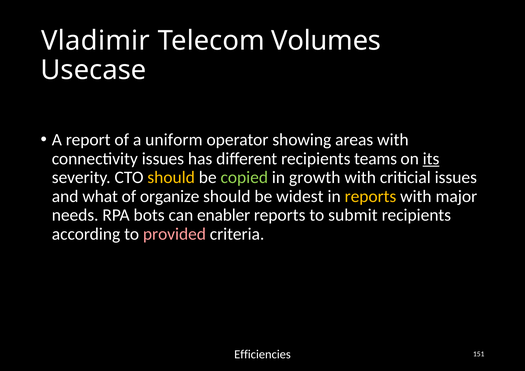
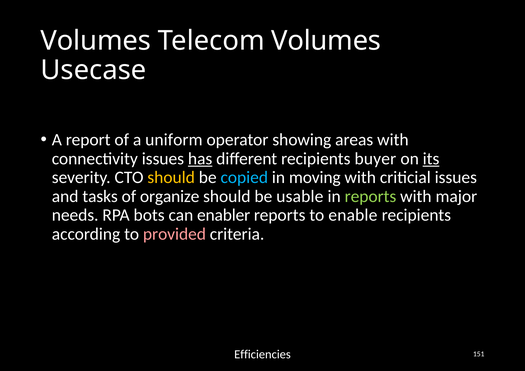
Vladimir: Vladimir -> Volumes (96, 41)
has underline: none -> present (200, 159)
teams: teams -> buyer (375, 159)
copied colour: light green -> light blue (244, 178)
growth: growth -> moving (315, 178)
what: what -> tasks (100, 196)
widest: widest -> usable (300, 196)
reports colour: yellow -> light green (370, 196)
submit: submit -> enable (353, 215)
